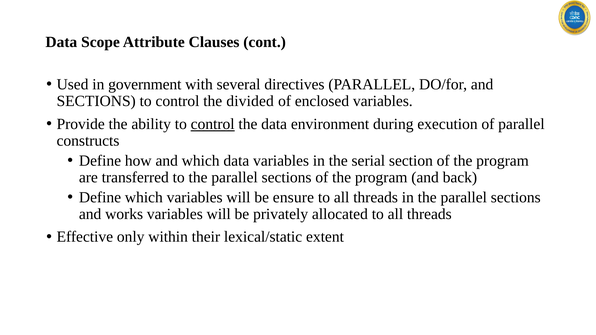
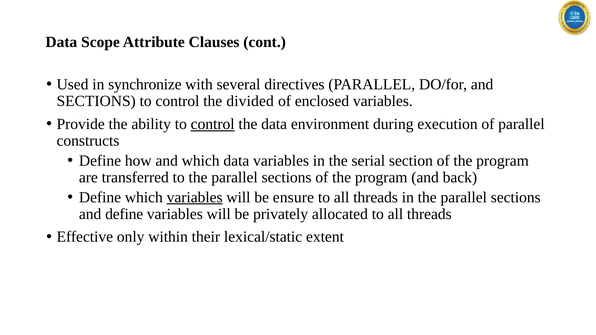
government: government -> synchronize (145, 85)
variables underline: none -> present (195, 197)
and works: works -> define (124, 214)
